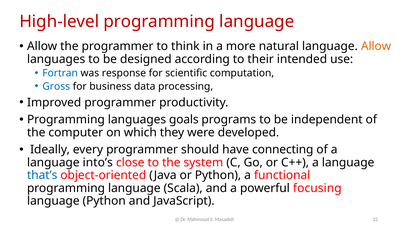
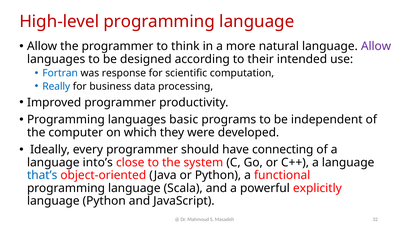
Allow colour: orange -> purple (376, 46)
Gross: Gross -> Really (56, 86)
goals: goals -> basic (184, 120)
focusing: focusing -> explicitly (317, 188)
